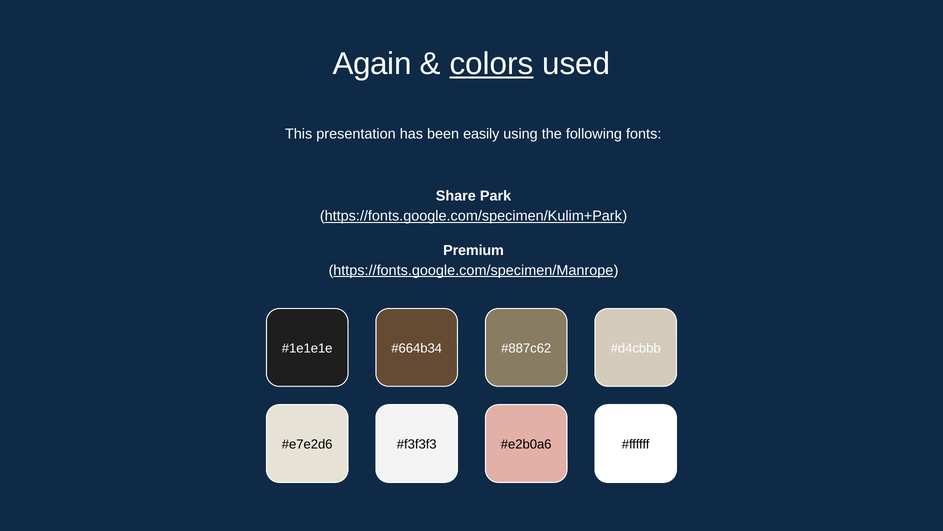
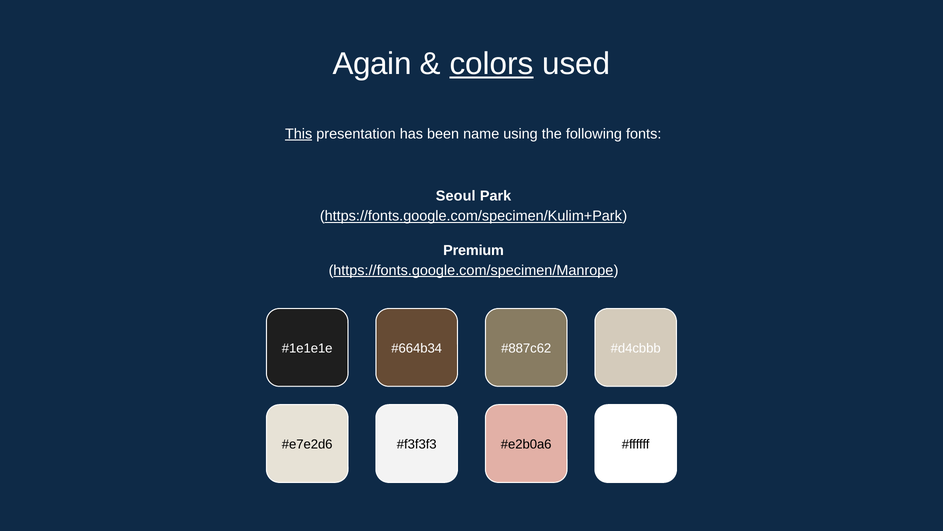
This underline: none -> present (299, 134)
easily: easily -> name (481, 134)
Share: Share -> Seoul (456, 196)
